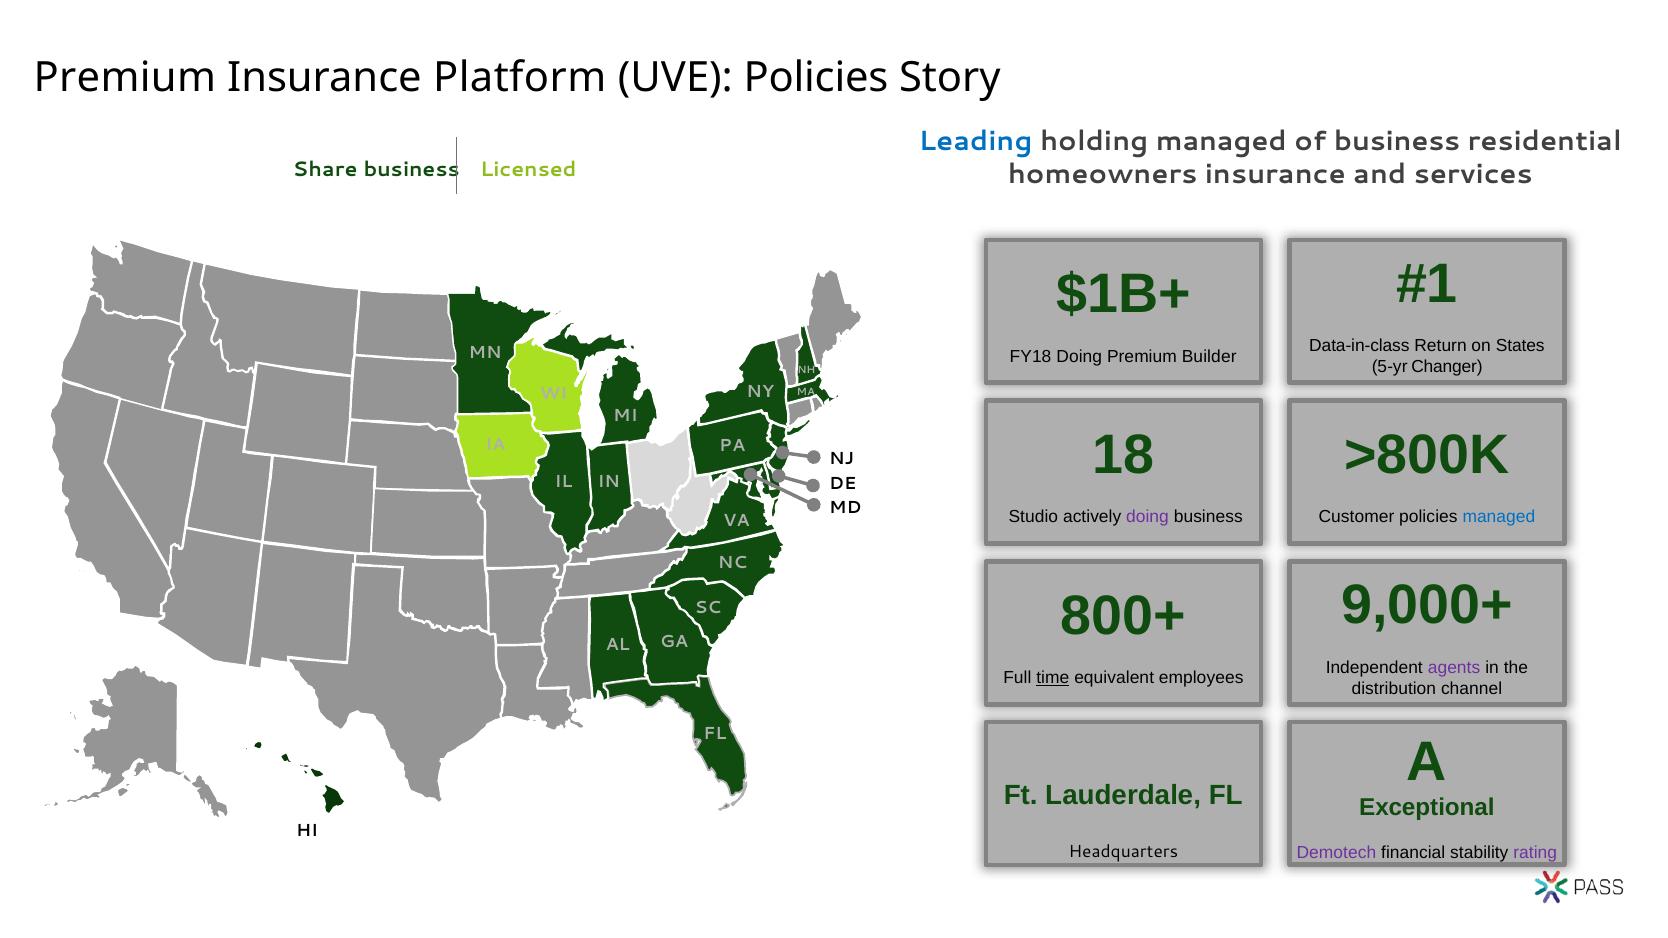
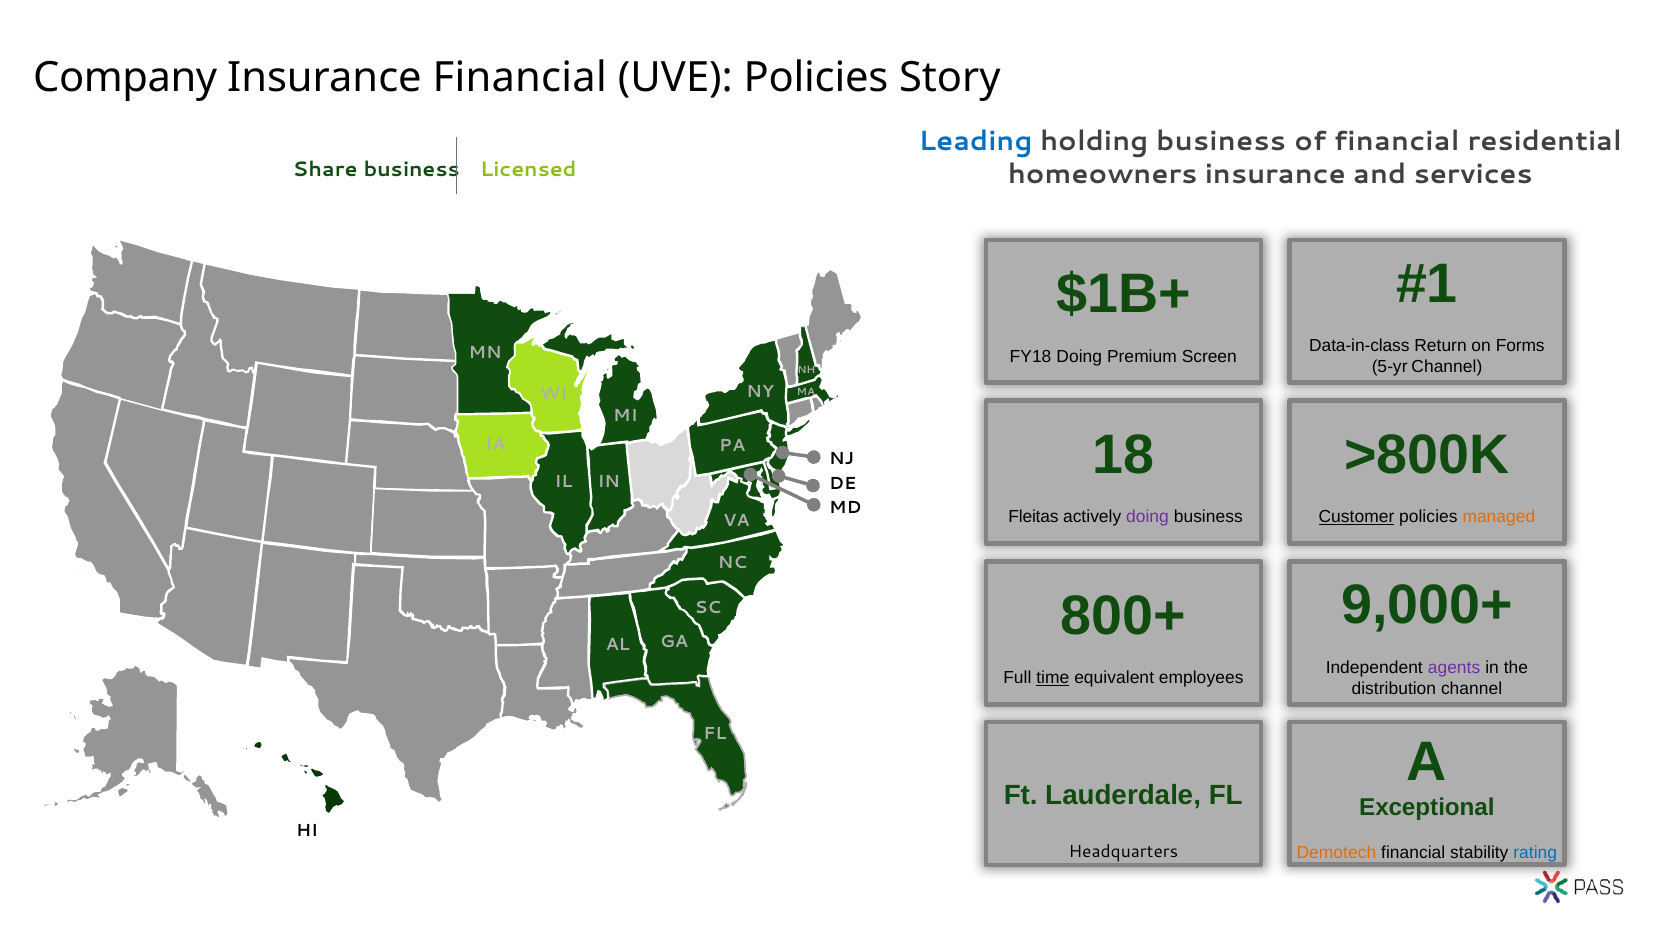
Premium: Premium -> Company (125, 78)
Insurance Platform: Platform -> Financial (520, 78)
holding managed: managed -> business (1221, 141)
of business: business -> financial (1397, 141)
States: States -> Forms (1520, 346)
Builder: Builder -> Screen (1209, 356)
5-yr Changer: Changer -> Channel (1447, 367)
Studio: Studio -> Fleitas (1033, 517)
Customer underline: none -> present (1356, 517)
managed colour: blue -> orange (1499, 517)
Demotech colour: purple -> orange (1336, 853)
rating colour: purple -> blue (1535, 853)
